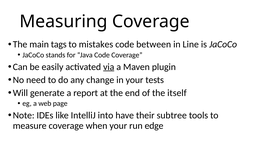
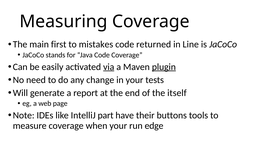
tags: tags -> first (59, 44)
between: between -> returned (154, 44)
plugin underline: none -> present (164, 67)
into: into -> part (106, 115)
subtree: subtree -> buttons (172, 115)
